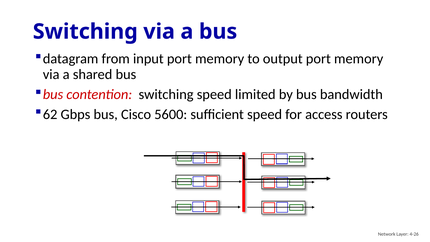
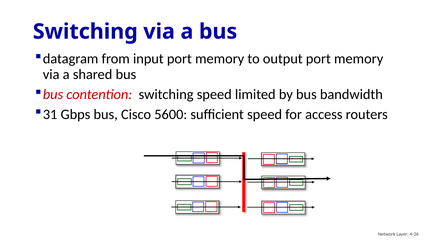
62: 62 -> 31 (50, 114)
